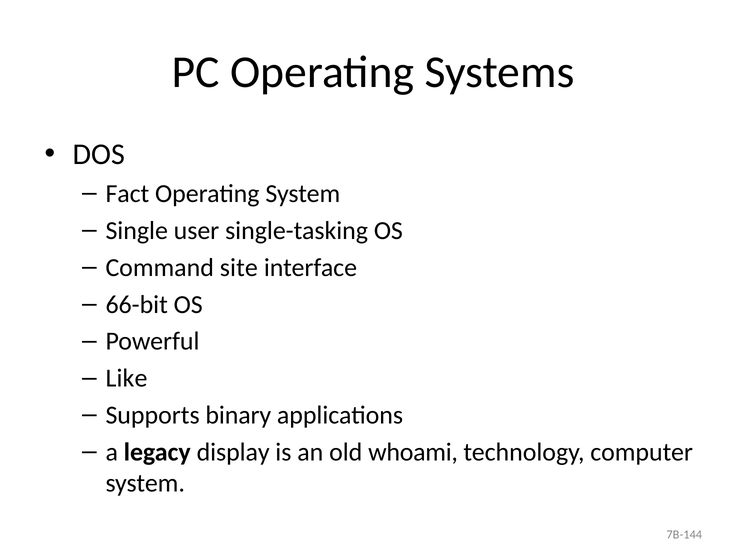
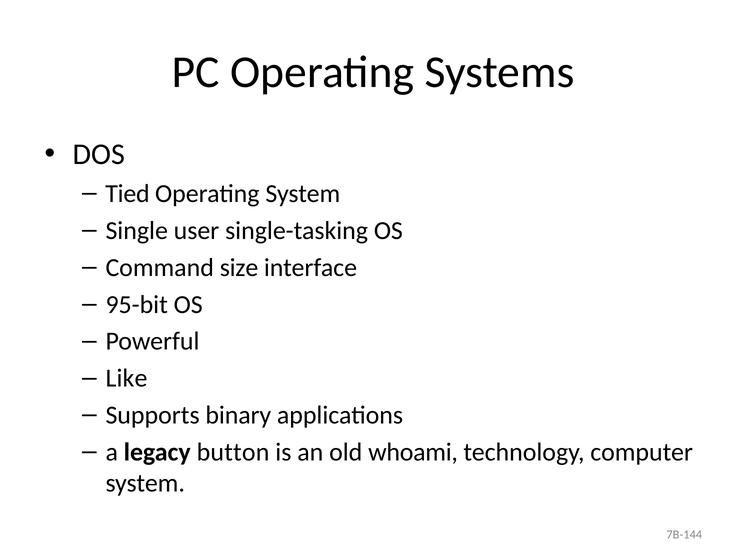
Fact: Fact -> Tied (128, 194)
site: site -> size (239, 268)
66-bit: 66-bit -> 95-bit (137, 305)
display: display -> button (233, 452)
